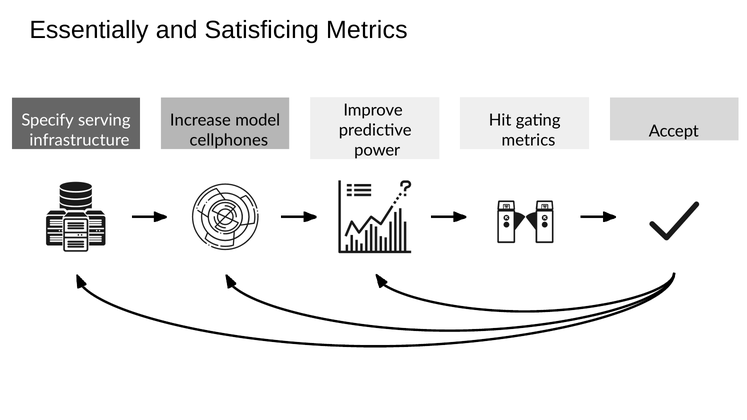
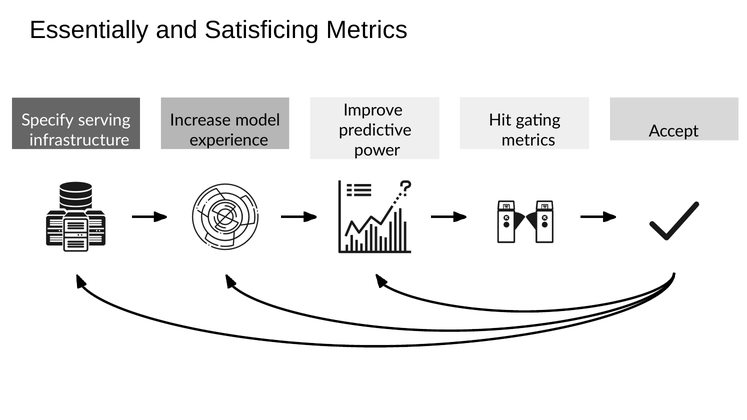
cellphones: cellphones -> experience (229, 140)
